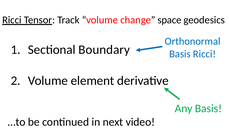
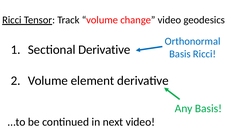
change space: space -> video (169, 20)
Sectional Boundary: Boundary -> Derivative (104, 50)
